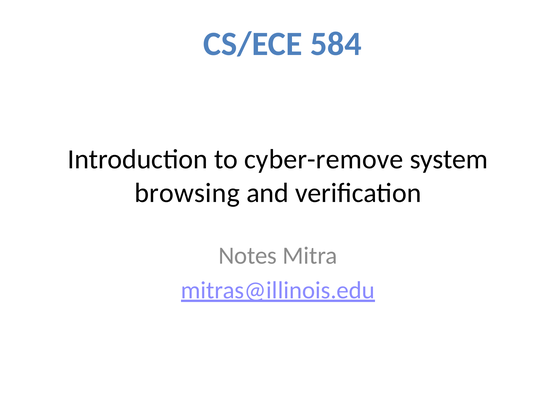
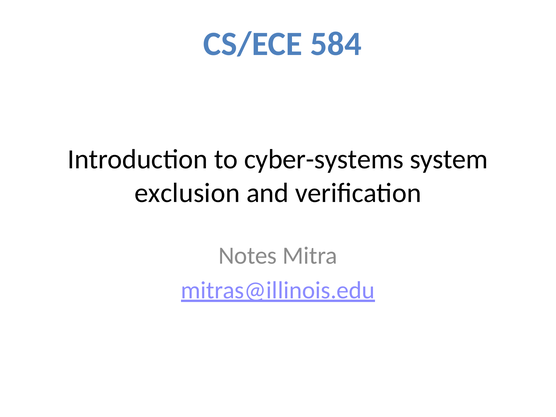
cyber-remove: cyber-remove -> cyber-systems (324, 159)
browsing: browsing -> exclusion (187, 193)
